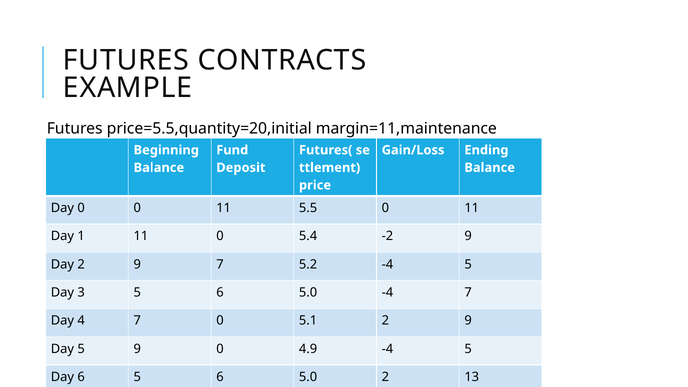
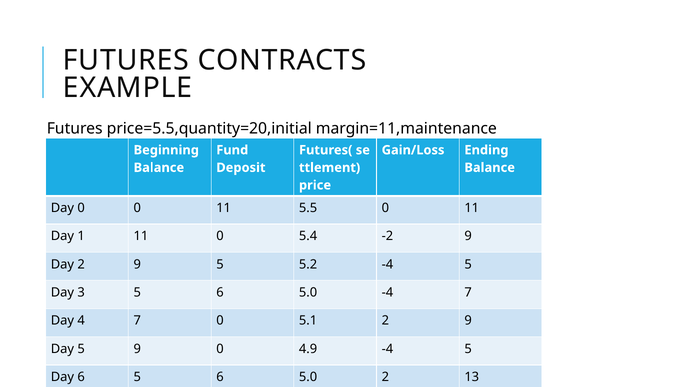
9 7: 7 -> 5 (220, 264)
